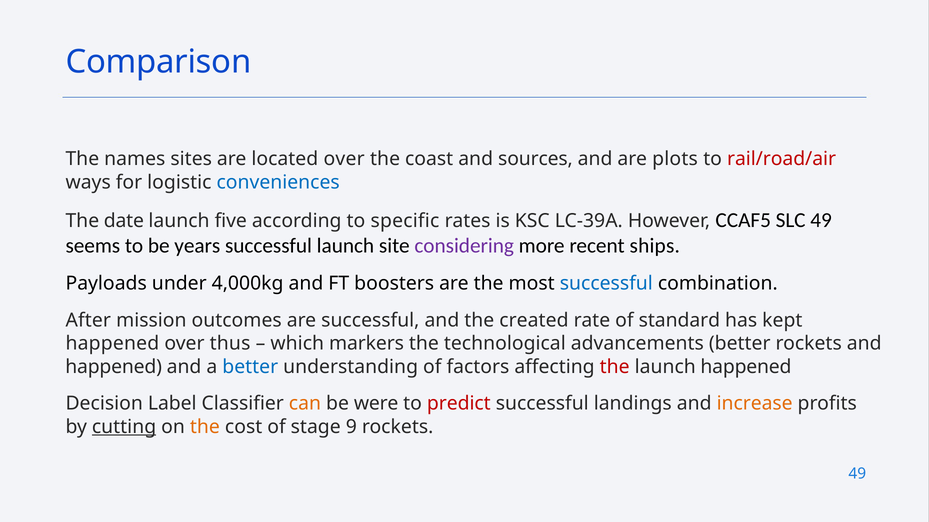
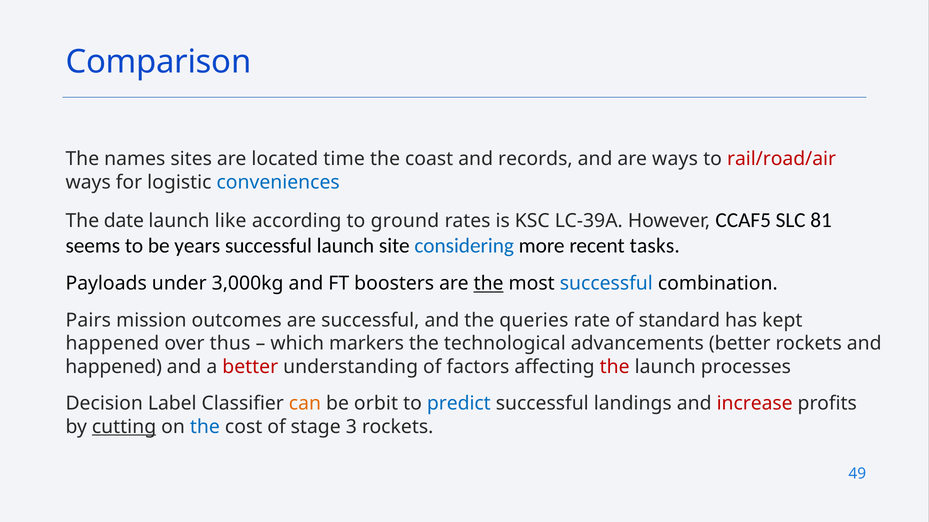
located over: over -> time (344, 159)
sources: sources -> records (535, 159)
are plots: plots -> ways (675, 159)
five: five -> like (231, 221)
specific: specific -> ground (405, 221)
SLC 49: 49 -> 81 (821, 221)
considering colour: purple -> blue (464, 246)
ships: ships -> tasks (655, 246)
4,000kg: 4,000kg -> 3,000kg (248, 284)
the underline: none -> present (489, 284)
After: After -> Pairs (88, 321)
created: created -> queries (534, 321)
better colour: blue -> red (250, 367)
launch happened: happened -> processes (746, 367)
were: were -> orbit (376, 404)
predict colour: red -> blue (459, 404)
increase colour: orange -> red (755, 404)
the colour: orange -> blue (205, 427)
9: 9 -> 3 (351, 427)
